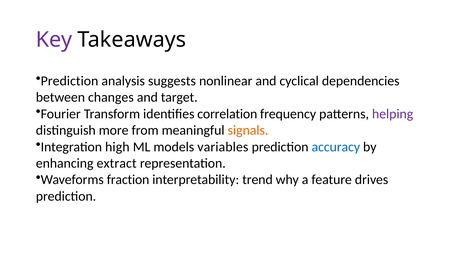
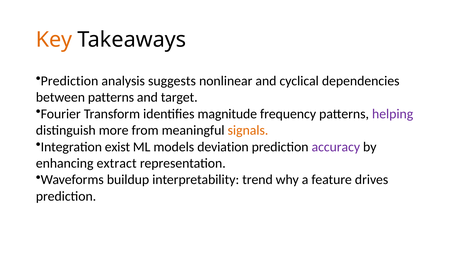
Key colour: purple -> orange (54, 40)
between changes: changes -> patterns (111, 97)
correlation: correlation -> magnitude (227, 114)
high: high -> exist (117, 147)
variables: variables -> deviation (223, 147)
accuracy colour: blue -> purple (336, 147)
fraction: fraction -> buildup (128, 180)
